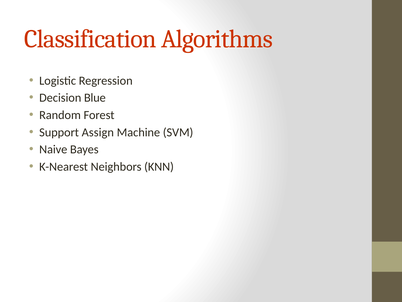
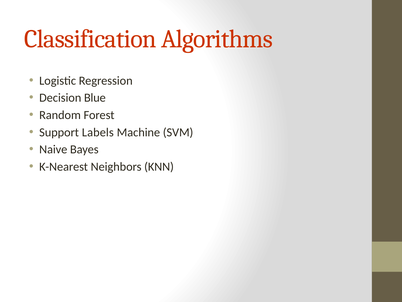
Assign: Assign -> Labels (98, 132)
